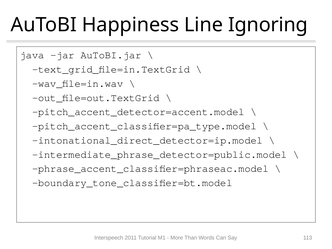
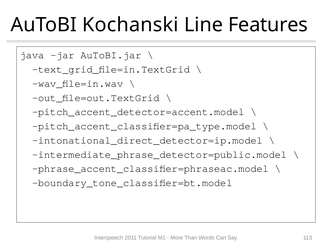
Happiness: Happiness -> Kochanski (130, 25)
Ignoring: Ignoring -> Features (268, 25)
